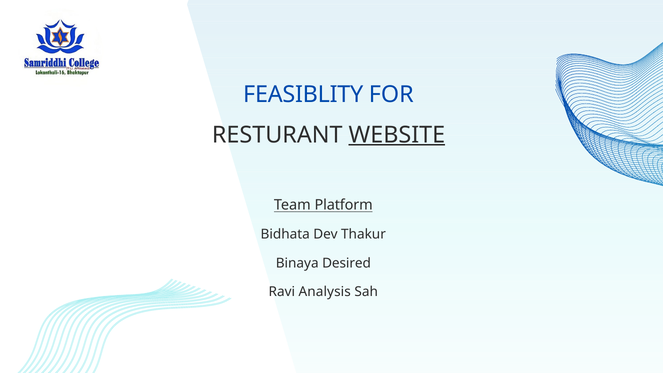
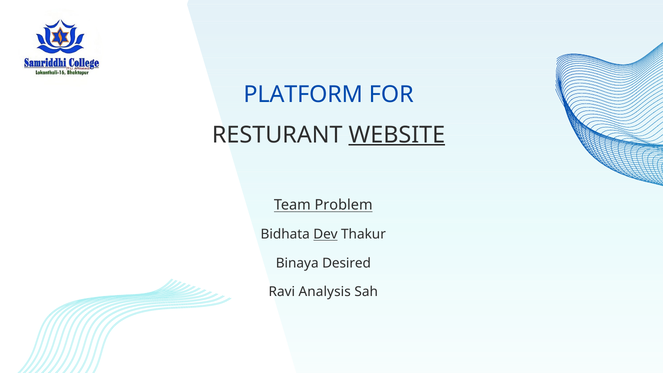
FEASIBLITY: FEASIBLITY -> PLATFORM (303, 95)
Platform: Platform -> Problem (344, 205)
Dev underline: none -> present (325, 234)
